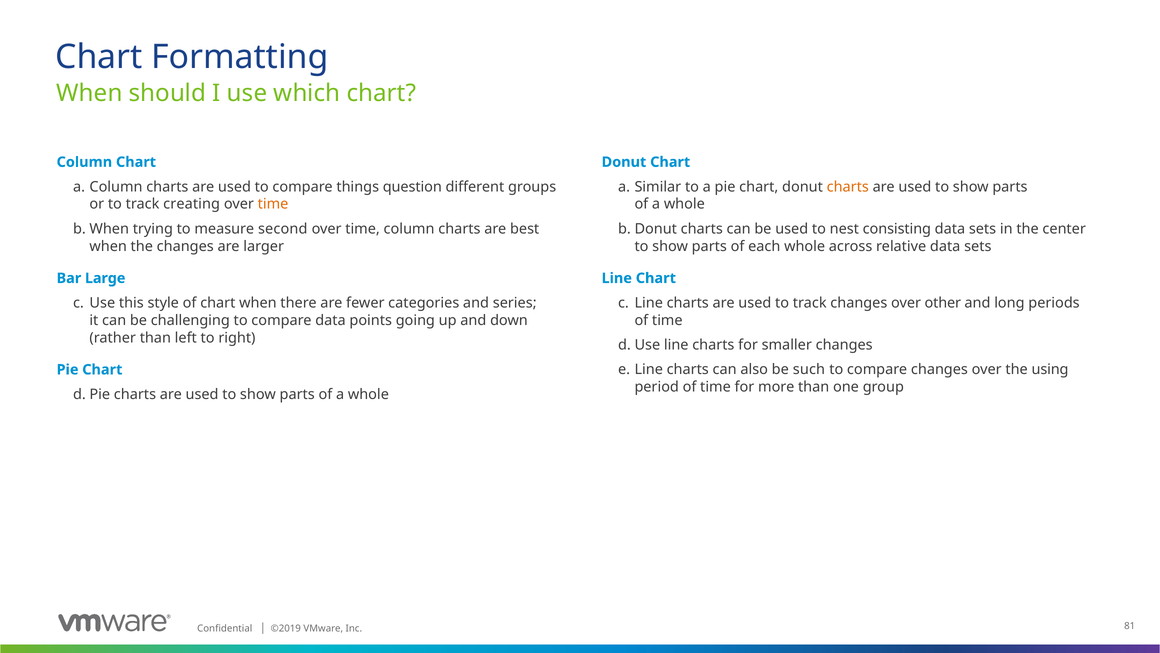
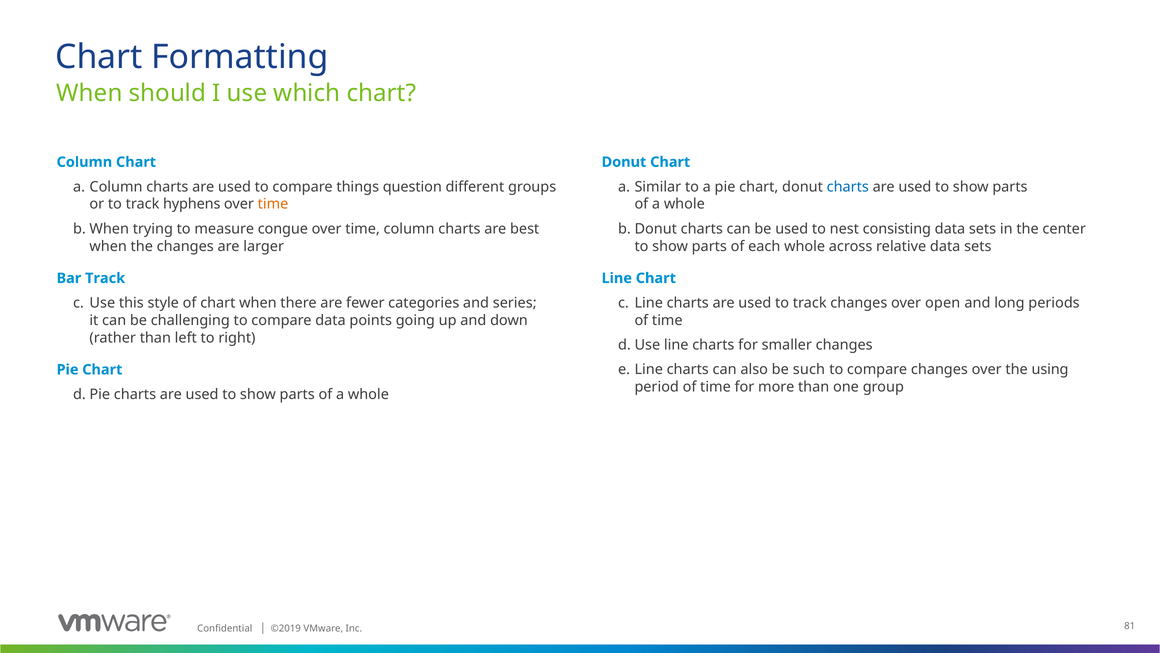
charts colour: orange -> blue (848, 187)
creating: creating -> hyphens (192, 204)
second: second -> congue (283, 229)
Bar Large: Large -> Track (105, 278)
other: other -> open (943, 303)
